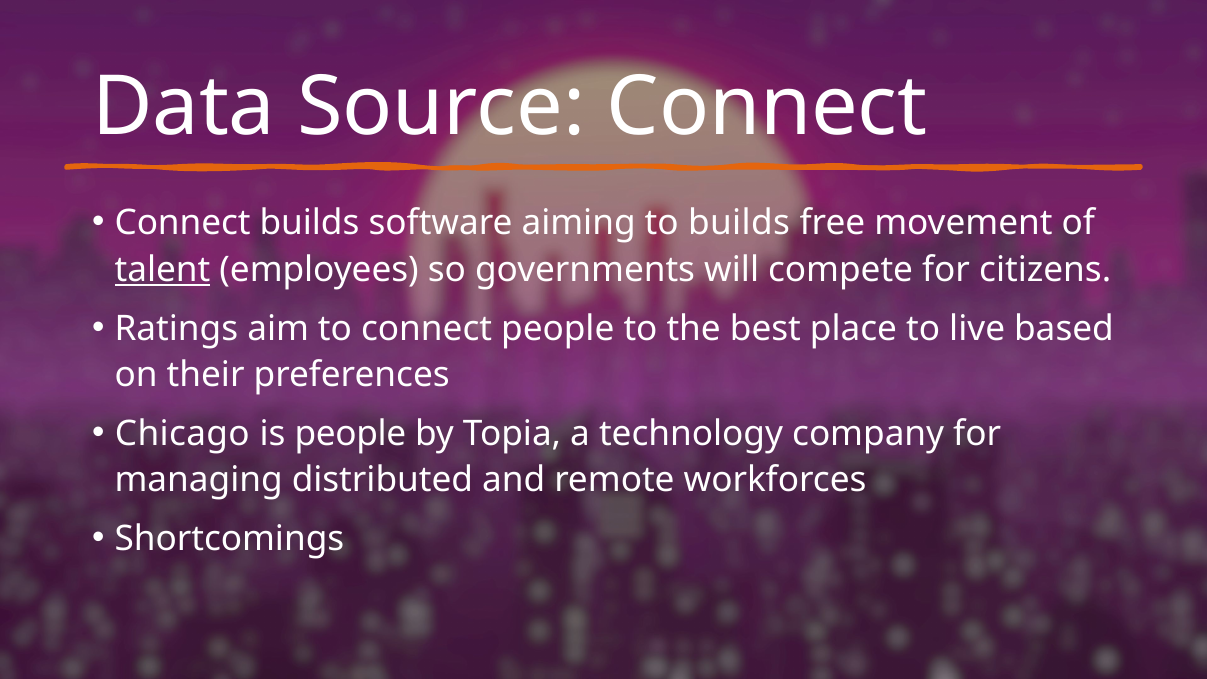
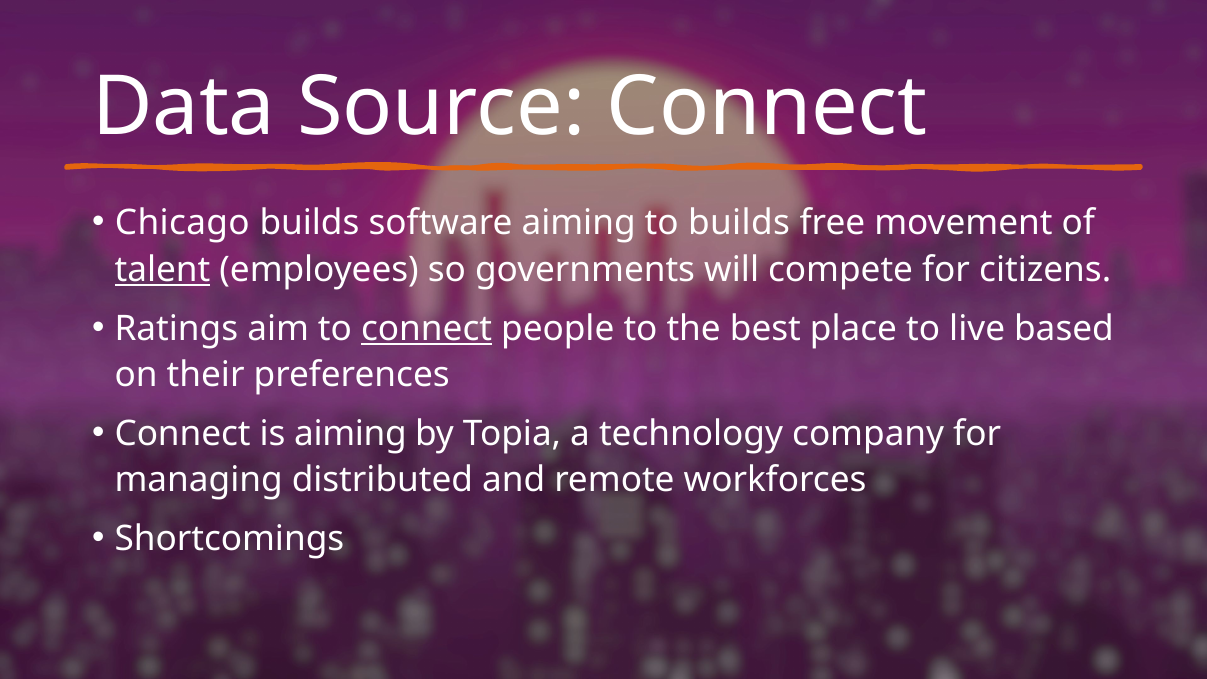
Connect: Connect -> Chicago (182, 223)
connect underline: none -> present (427, 329)
Chicago: Chicago -> Connect (183, 434)
is people: people -> aiming (350, 434)
